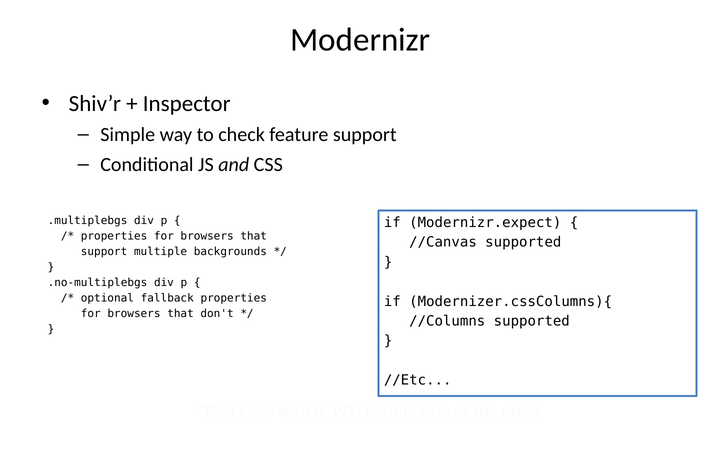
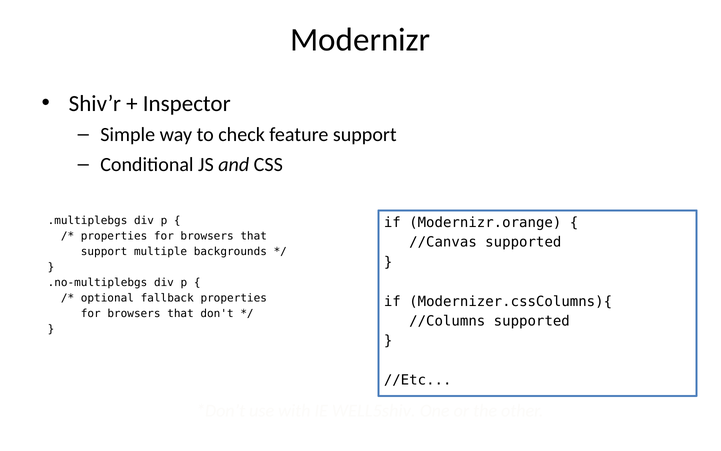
Modernizr.expect: Modernizr.expect -> Modernizr.orange (485, 222)
